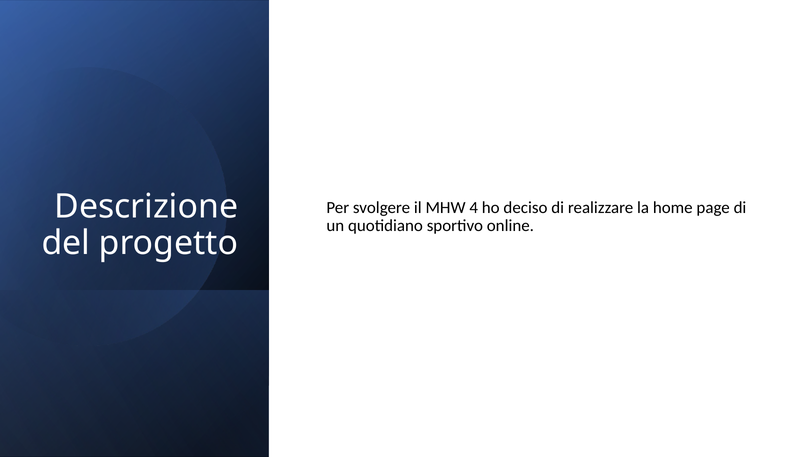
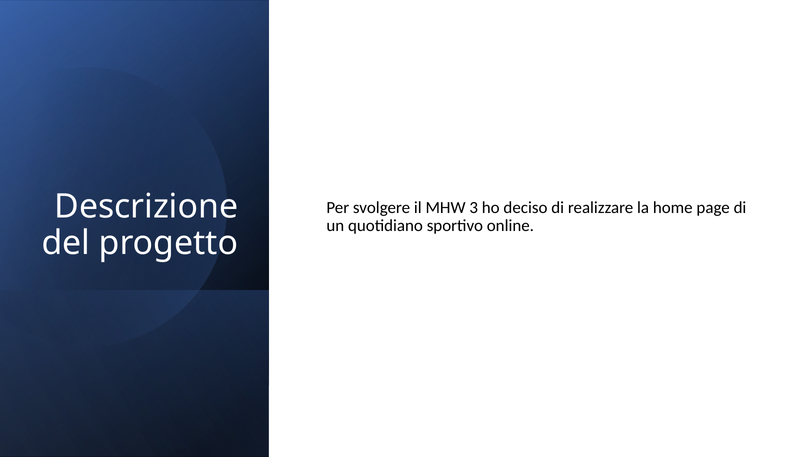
4: 4 -> 3 (474, 207)
